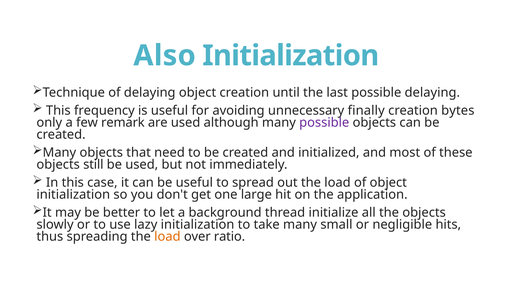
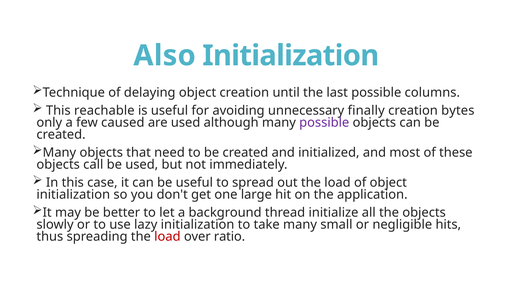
possible delaying: delaying -> columns (432, 92)
frequency: frequency -> reachable (104, 111)
remark: remark -> caused (123, 122)
still: still -> call (93, 164)
load colour: orange -> red (167, 236)
